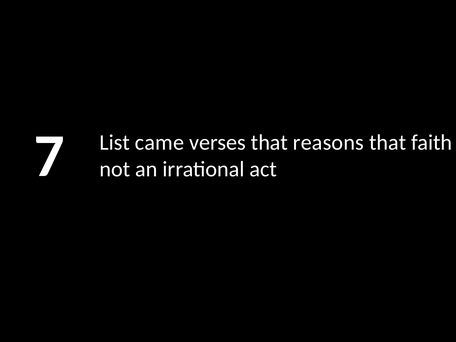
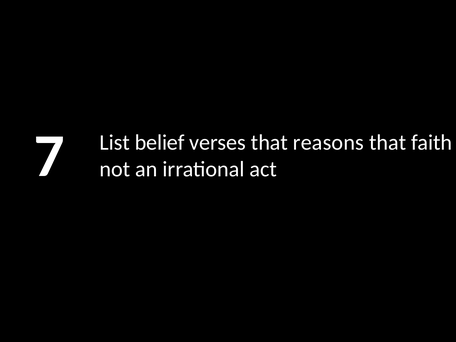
came: came -> belief (160, 143)
